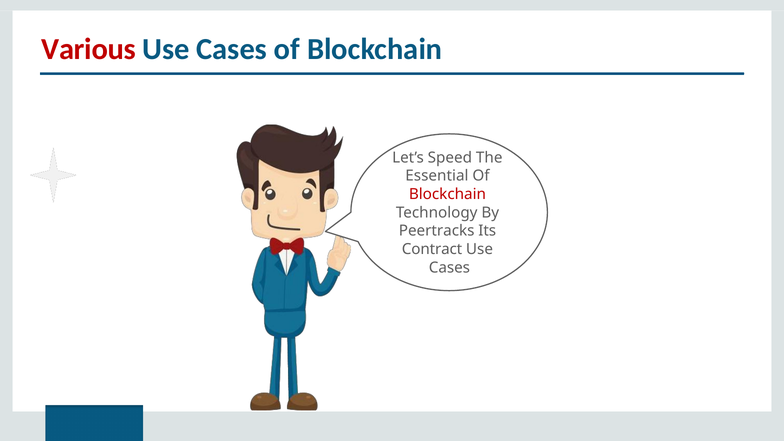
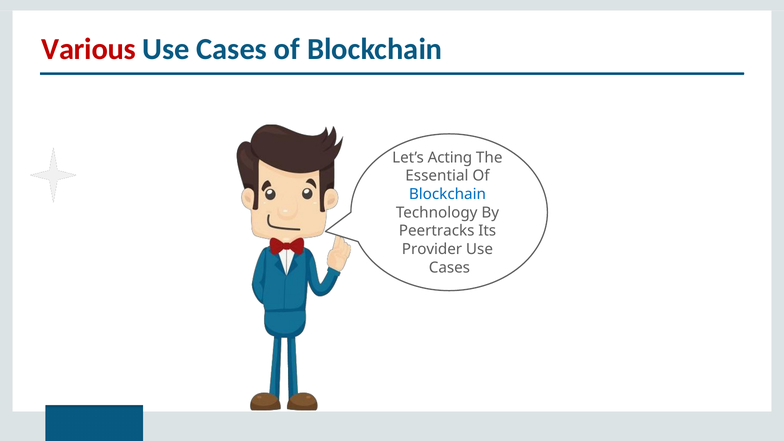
Speed: Speed -> Acting (450, 158)
Blockchain colour: red -> blue (447, 194)
Contract: Contract -> Provider (432, 249)
